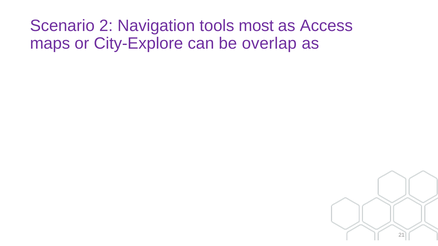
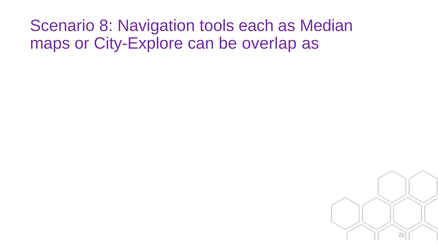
2: 2 -> 8 (106, 26)
most: most -> each (256, 26)
Access: Access -> Median (326, 26)
